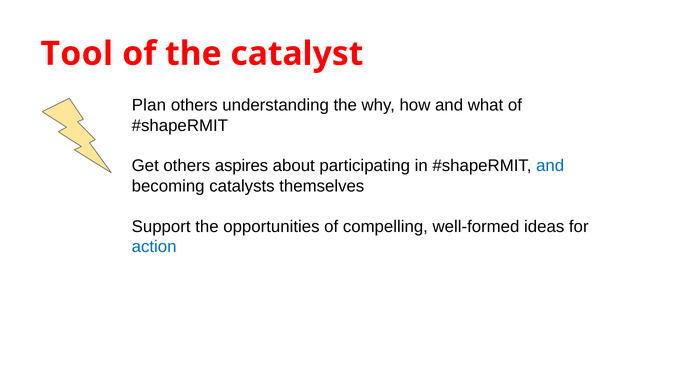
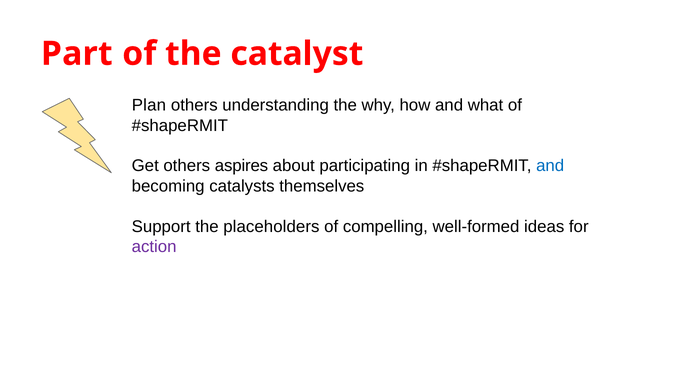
Tool: Tool -> Part (77, 54)
opportunities: opportunities -> placeholders (271, 226)
action colour: blue -> purple (154, 246)
